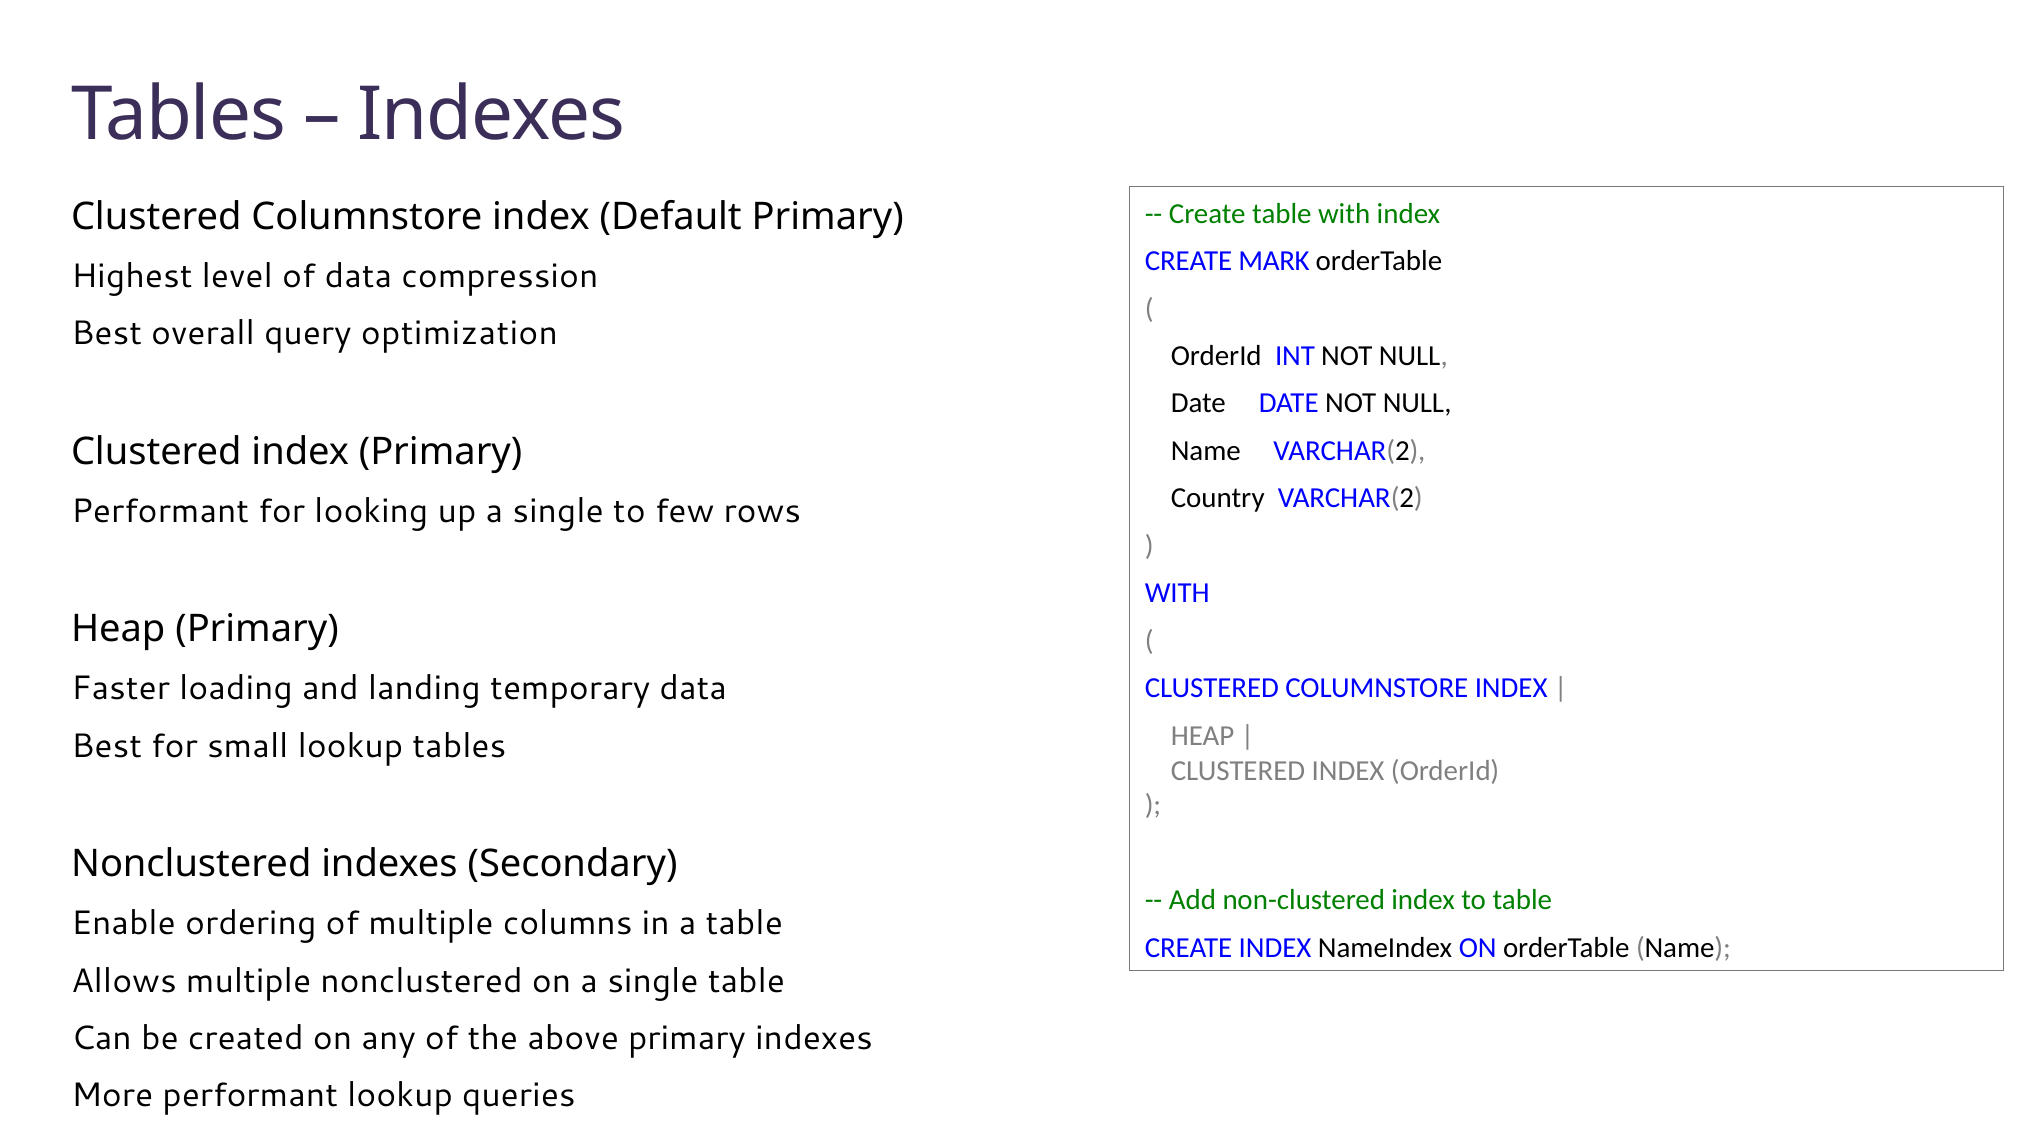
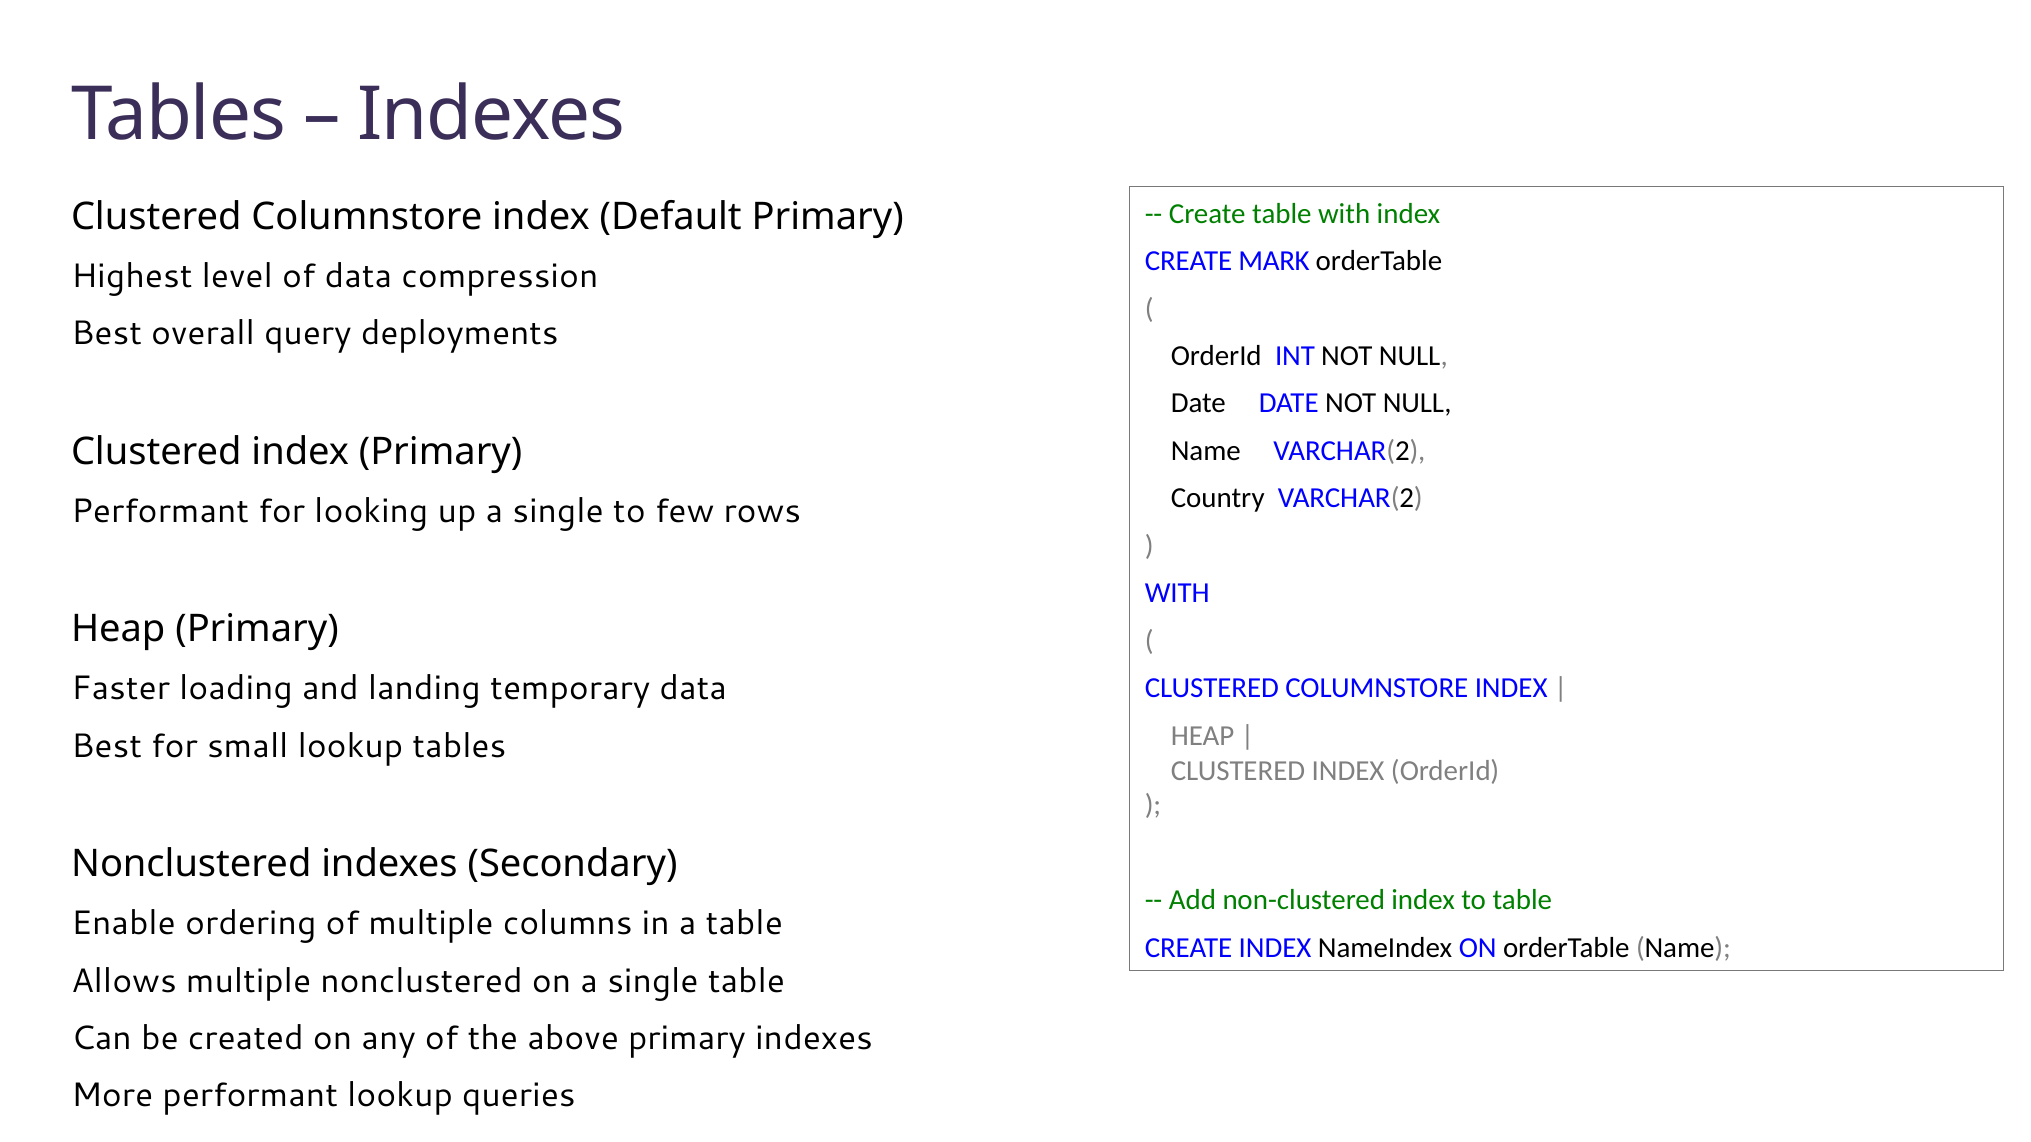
optimization: optimization -> deployments (460, 334)
